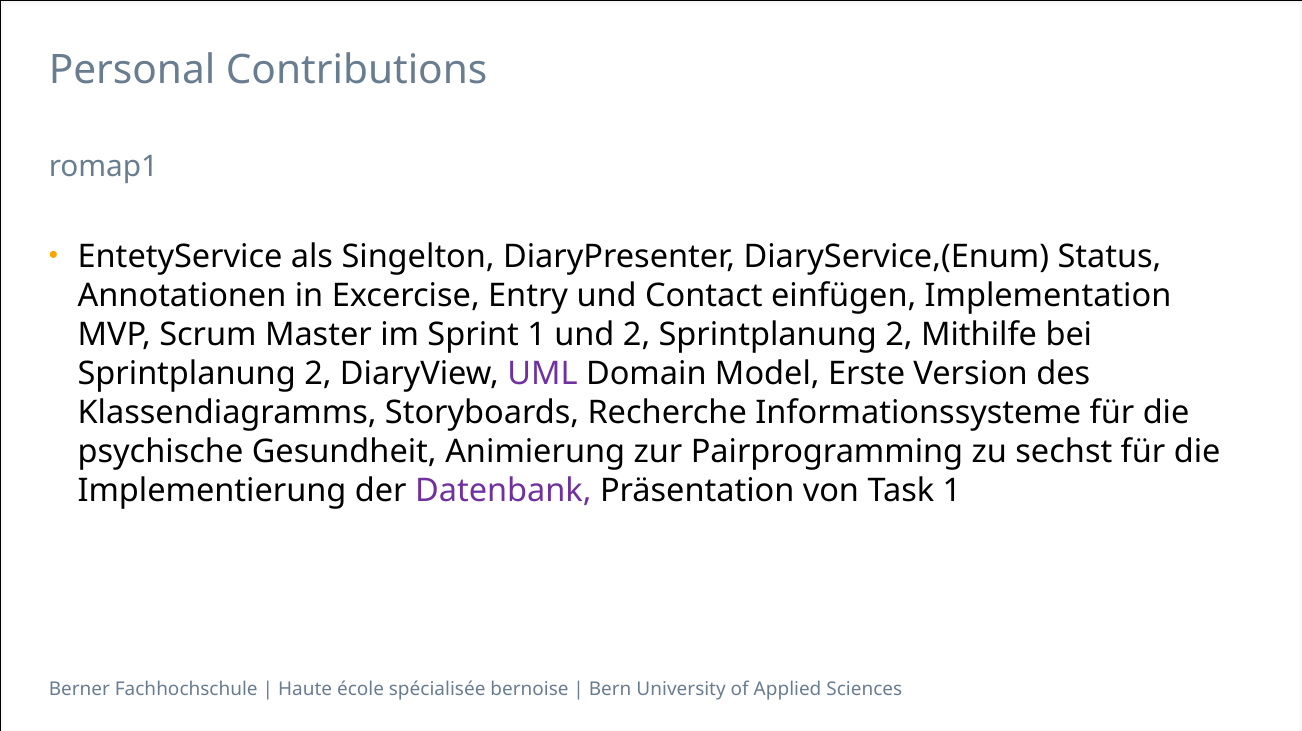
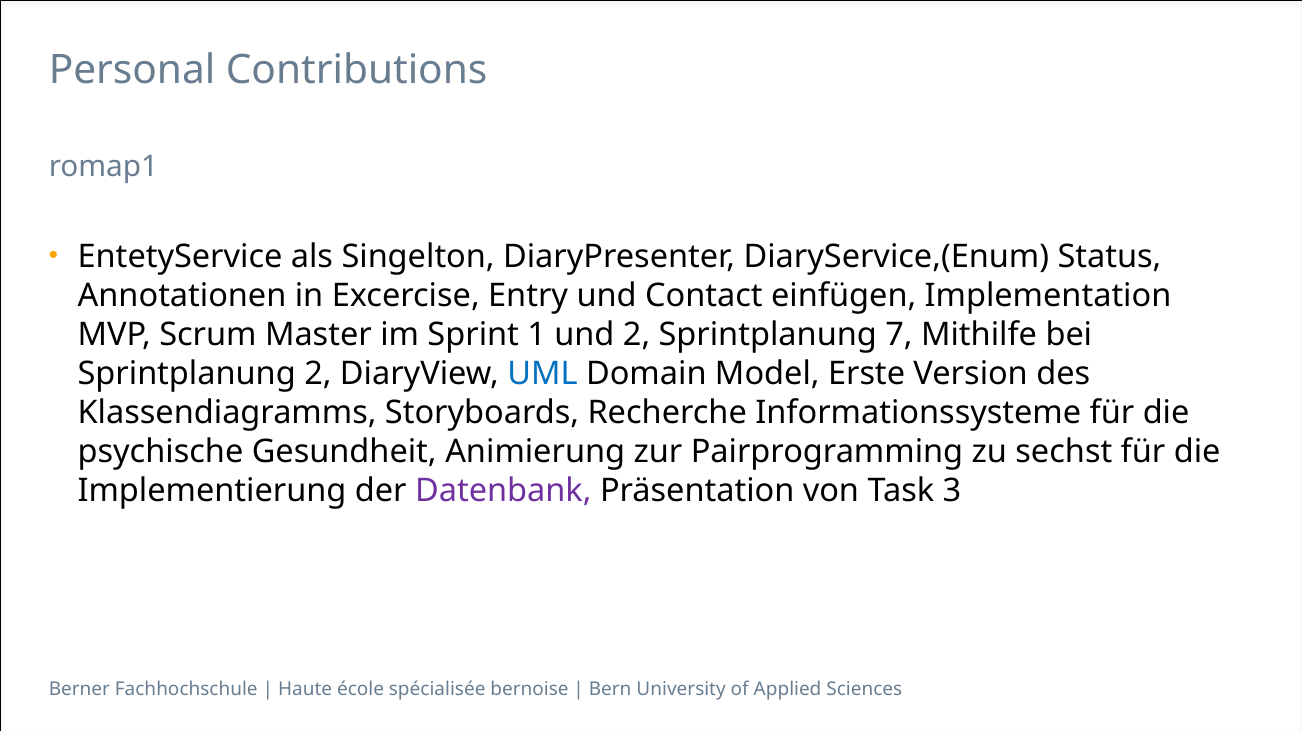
2 Sprintplanung 2: 2 -> 7 (899, 335)
UML colour: purple -> blue (542, 374)
Task 1: 1 -> 3 (952, 491)
